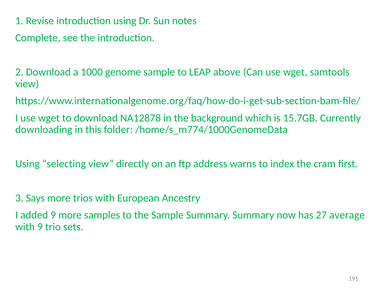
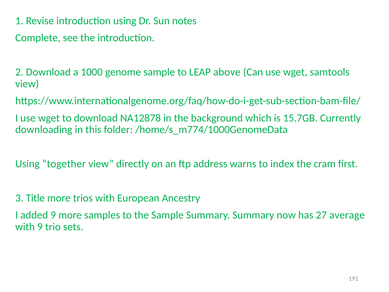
selecting: selecting -> together (64, 164)
Says: Says -> Title (35, 198)
